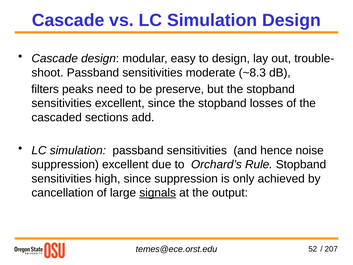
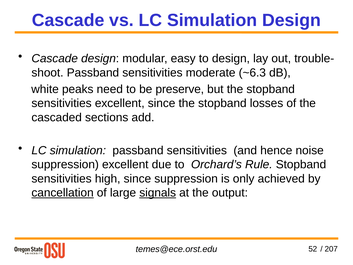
~8.3: ~8.3 -> ~6.3 (252, 73)
filters: filters -> white (45, 89)
cancellation underline: none -> present (63, 193)
